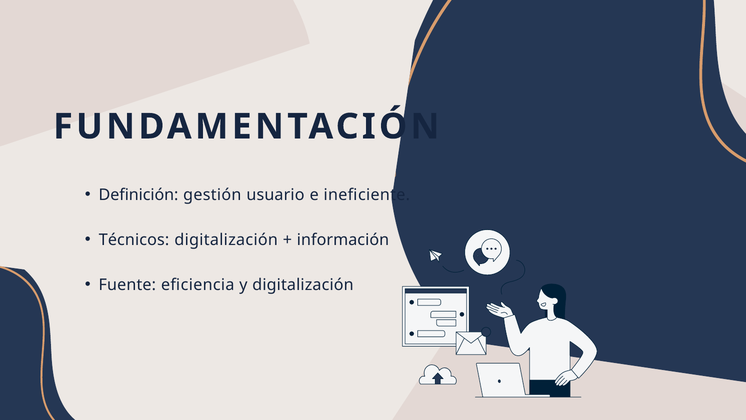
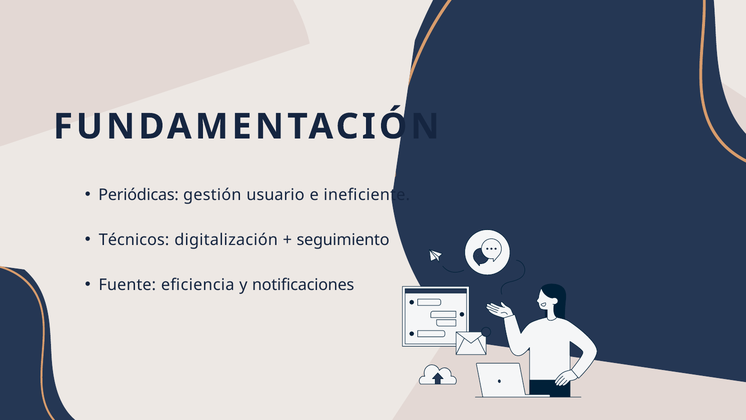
Definición: Definición -> Periódicas (139, 195)
información: información -> seguimiento (343, 240)
y digitalización: digitalización -> notificaciones (303, 285)
